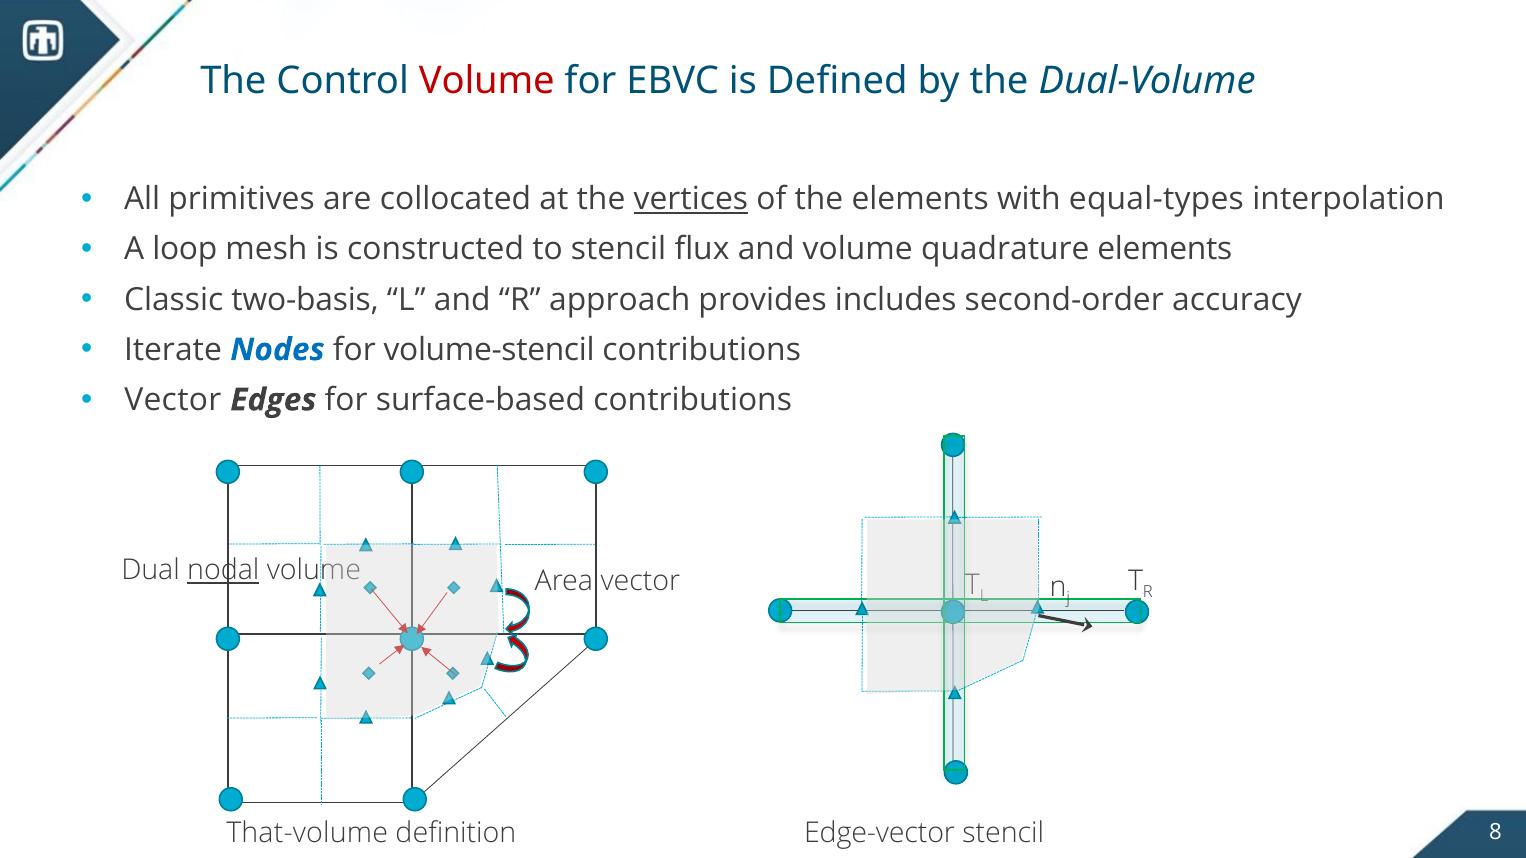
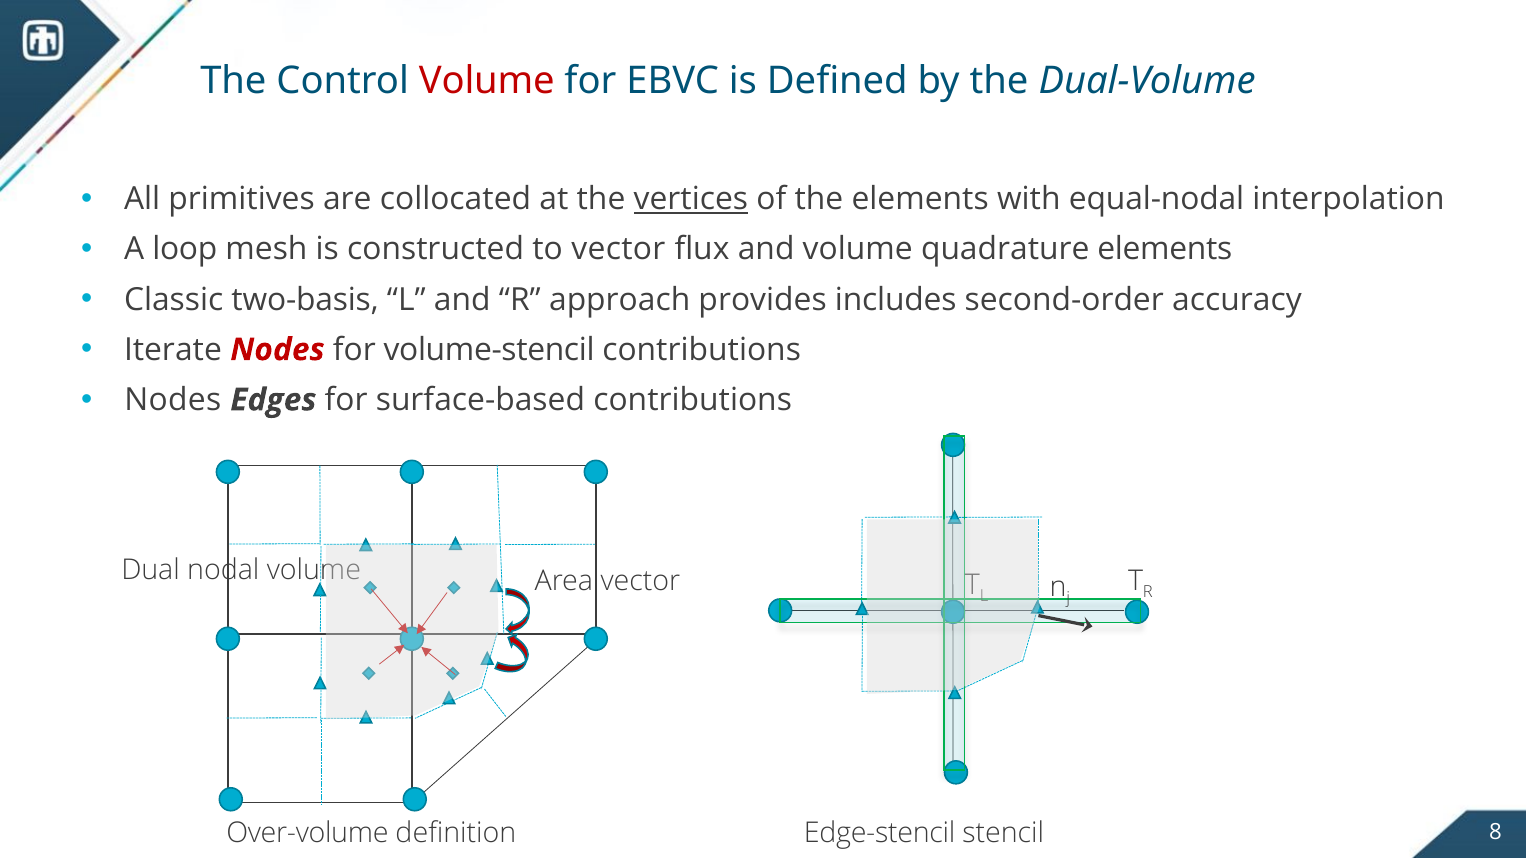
equal-types: equal-types -> equal-nodal (1157, 199)
to stencil: stencil -> vector (618, 249)
Nodes colour: blue -> red (277, 350)
Vector: Vector -> Nodes (173, 400)
nodal underline: present -> none (223, 571)
That-volume: That-volume -> Over-volume (307, 833)
Edge-vector: Edge-vector -> Edge-stencil (880, 833)
